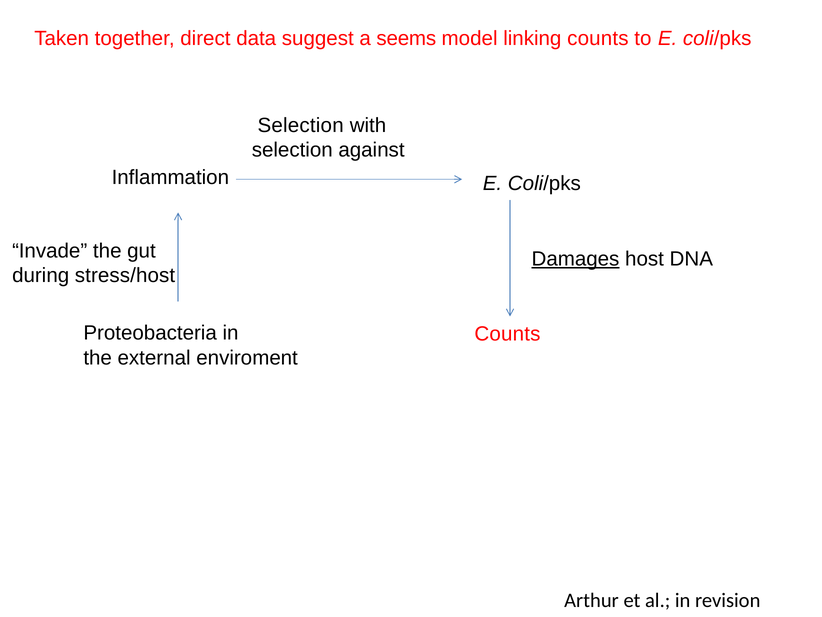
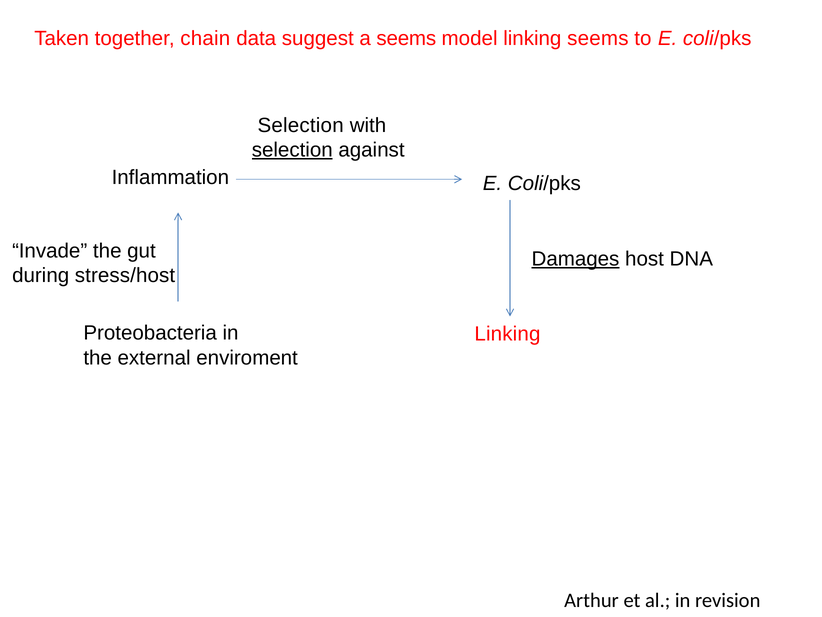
direct: direct -> chain (205, 38)
linking counts: counts -> seems (598, 38)
selection underline: none -> present (292, 150)
Counts: Counts -> Linking (507, 334)
